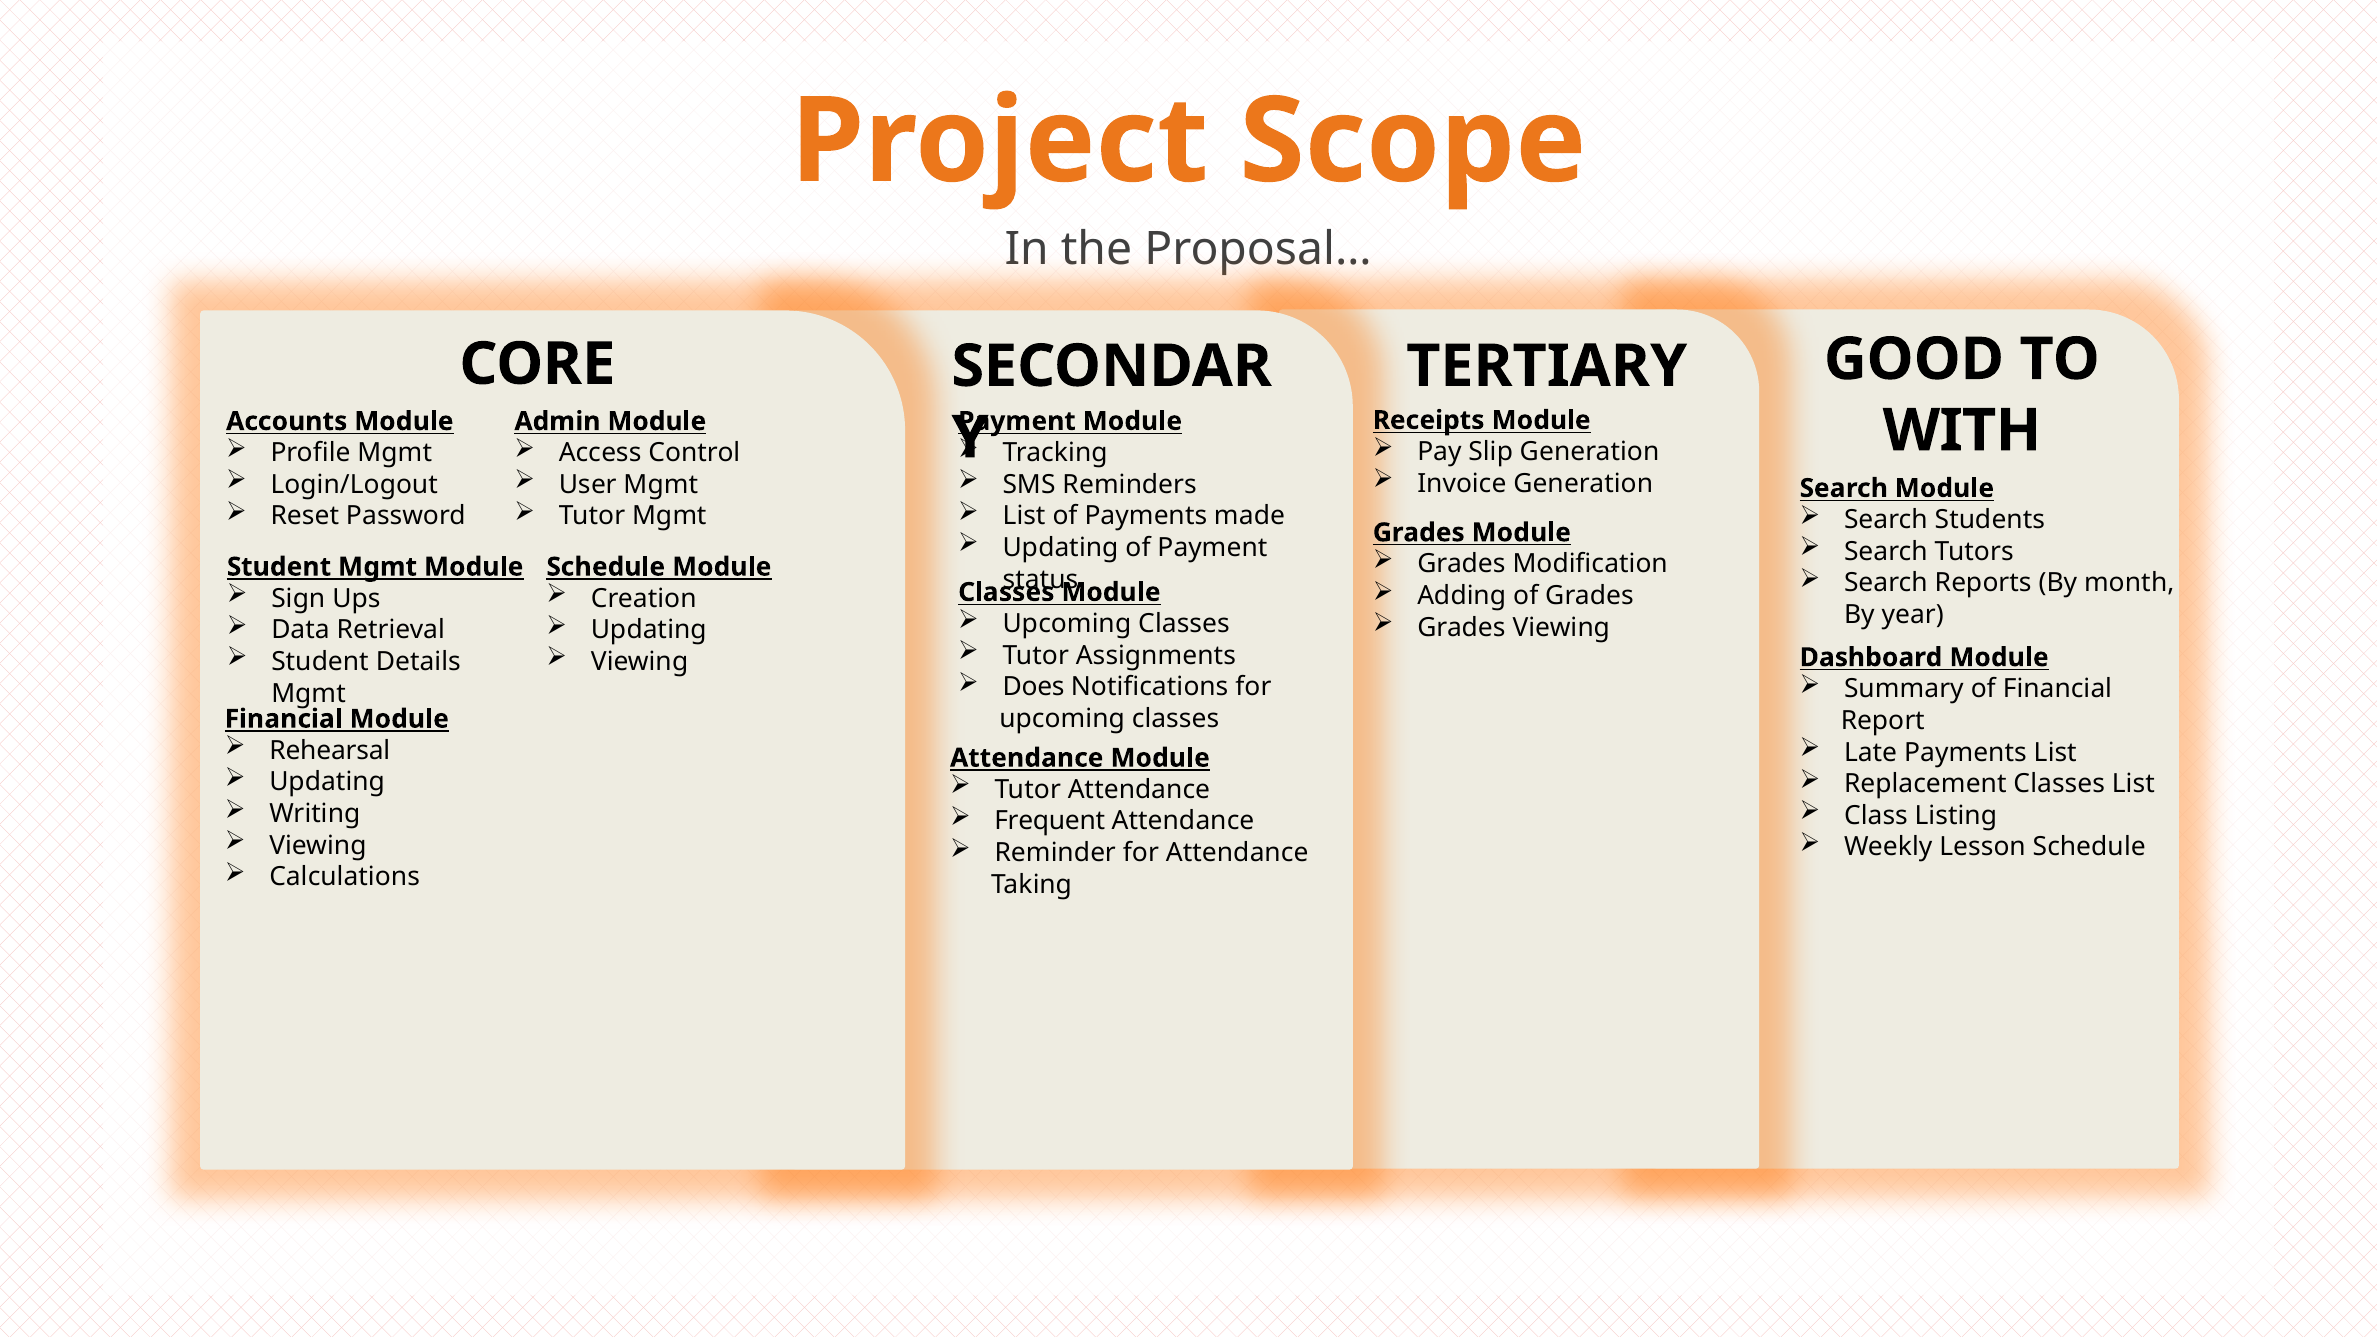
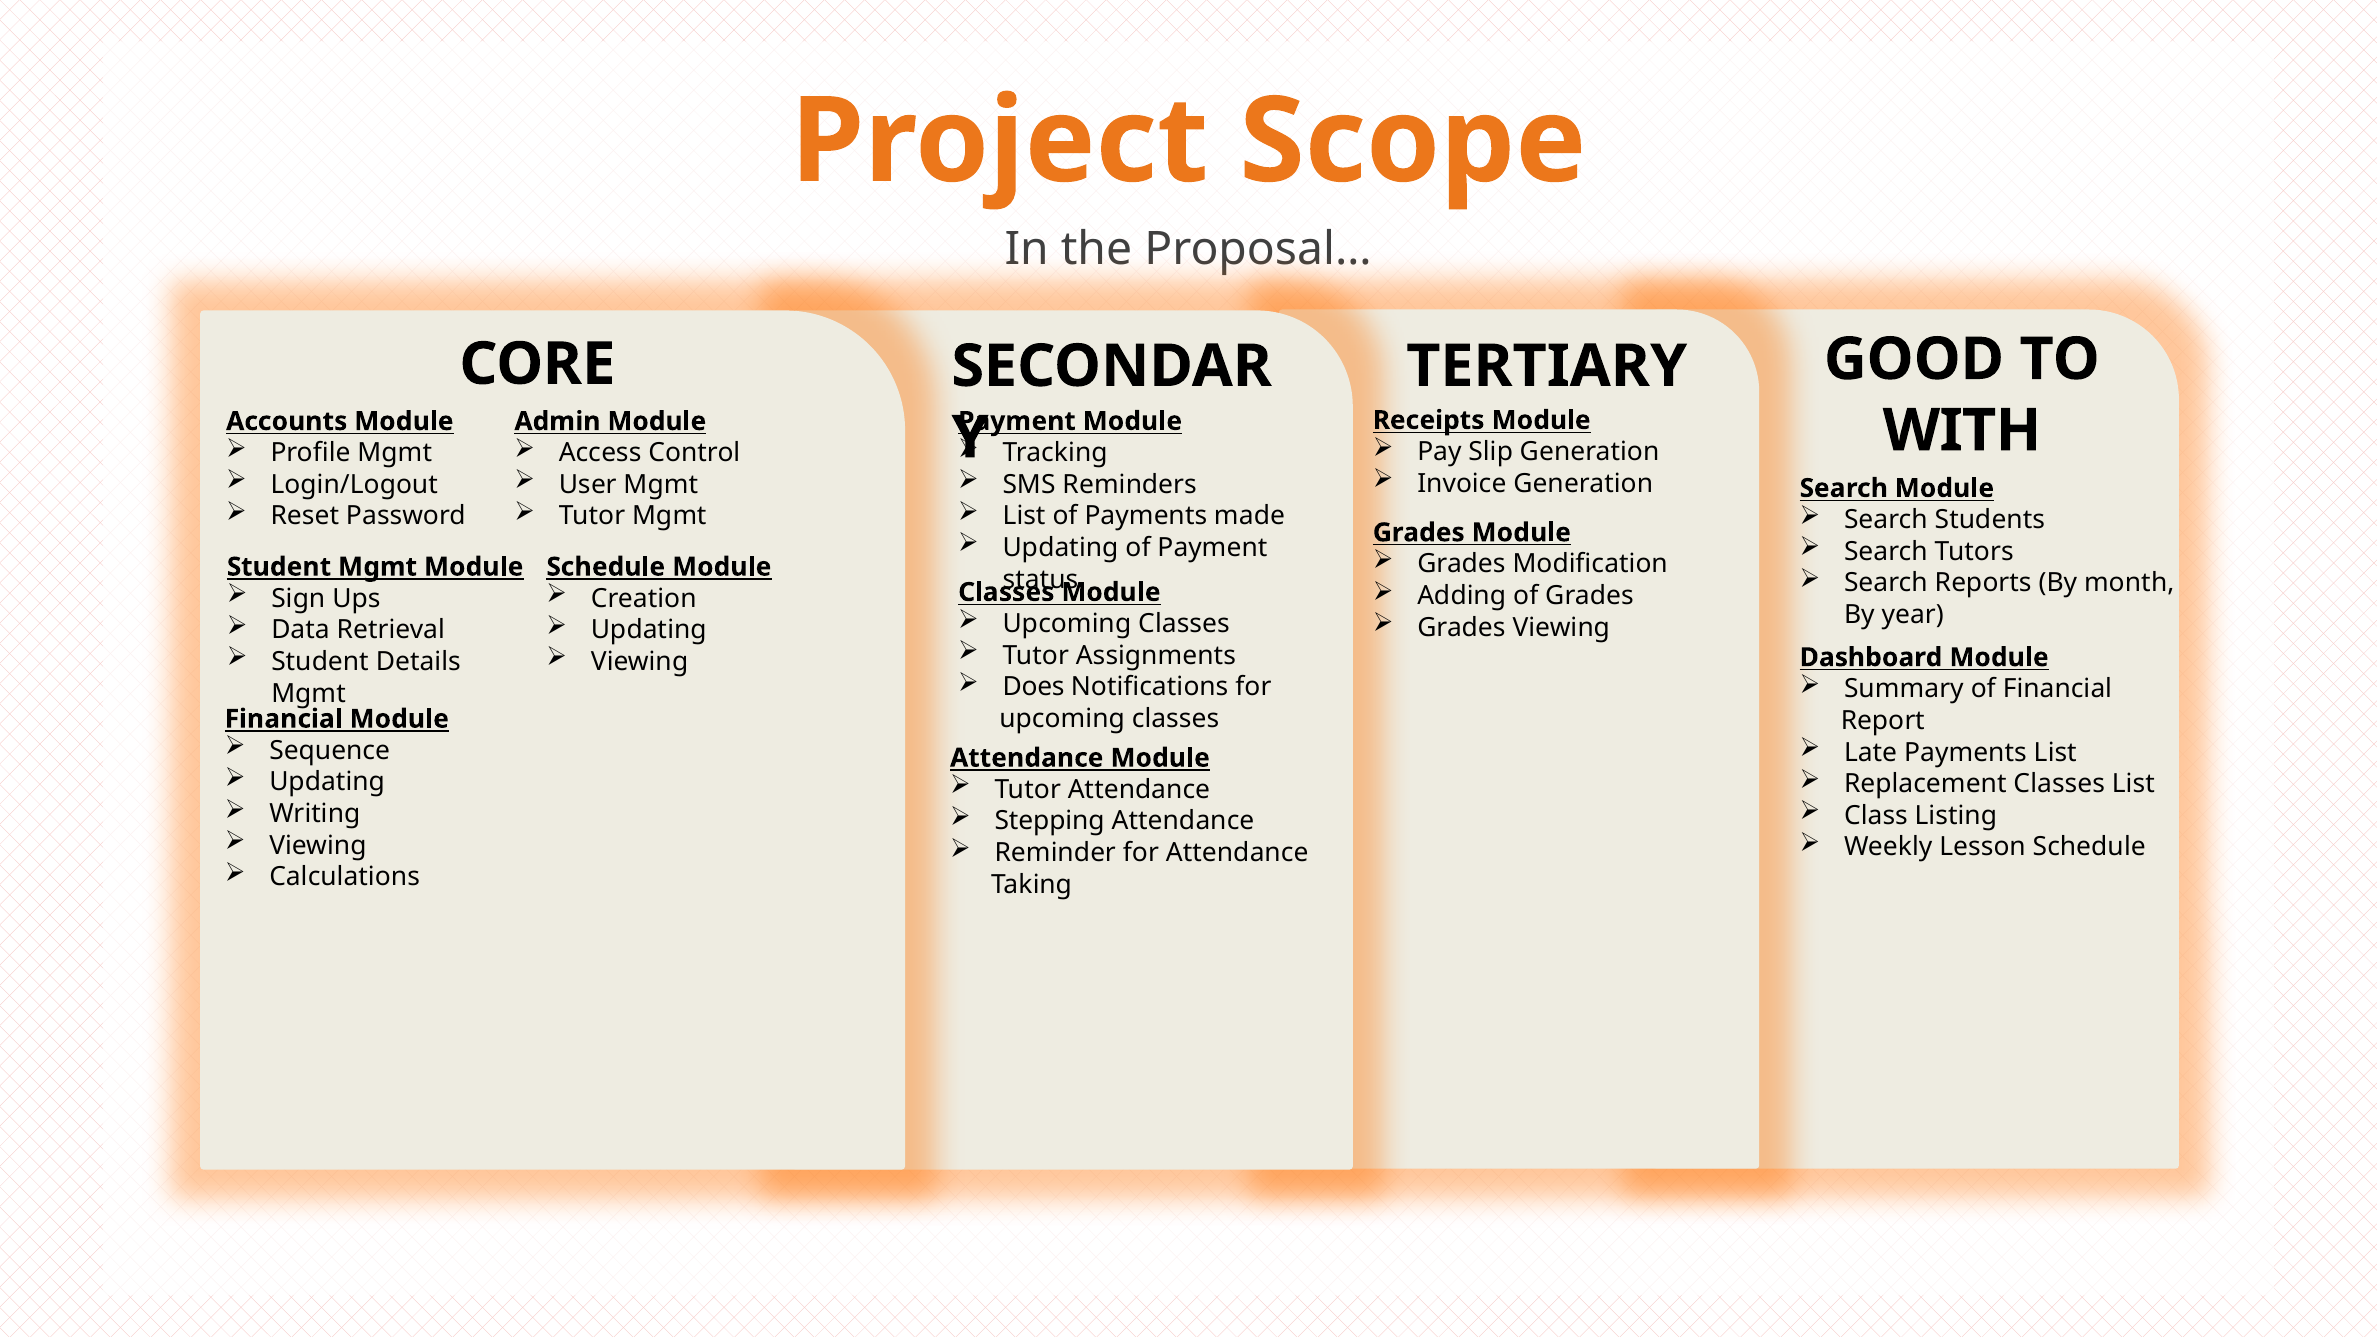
Rehearsal: Rehearsal -> Sequence (330, 751)
Frequent: Frequent -> Stepping (1050, 821)
